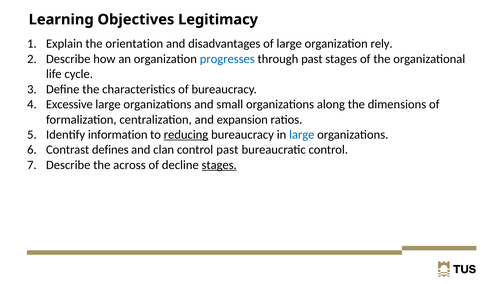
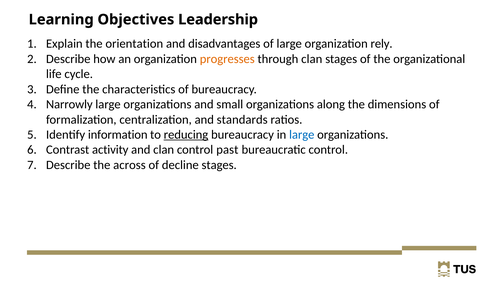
Legitimacy: Legitimacy -> Leadership (218, 20)
progresses colour: blue -> orange (227, 59)
through past: past -> clan (312, 59)
Excessive: Excessive -> Narrowly (69, 104)
expansion: expansion -> standards (242, 119)
defines: defines -> activity (110, 150)
stages underline: present -> none (219, 165)
